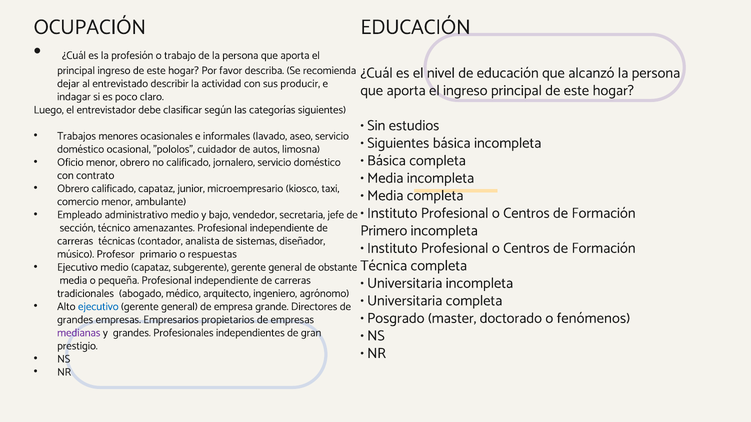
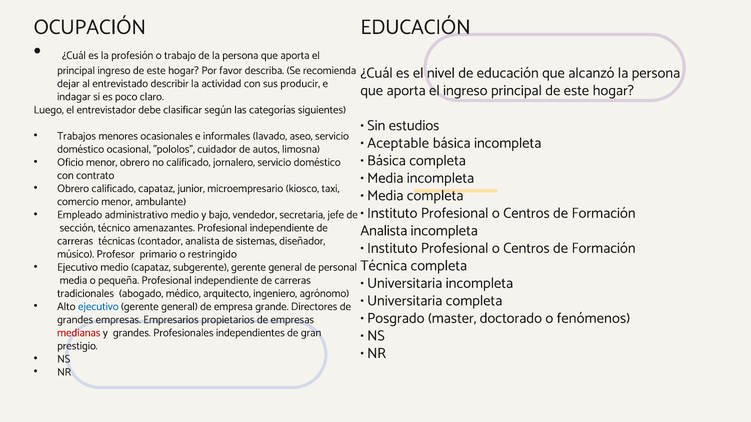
Siguientes: Siguientes -> Aceptable (398, 143)
Primero: Primero -> Analista (384, 231)
respuestas: respuestas -> restringido (212, 254)
obstante: obstante -> personal (338, 267)
medianas colour: purple -> red (79, 333)
